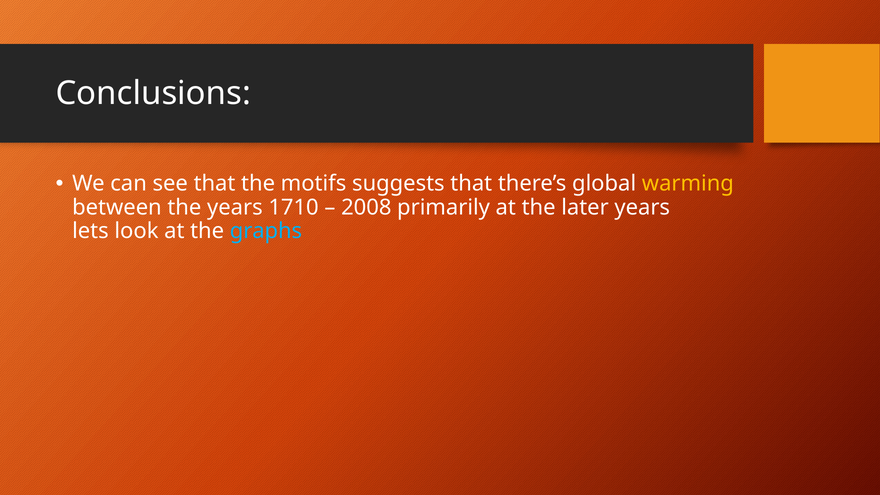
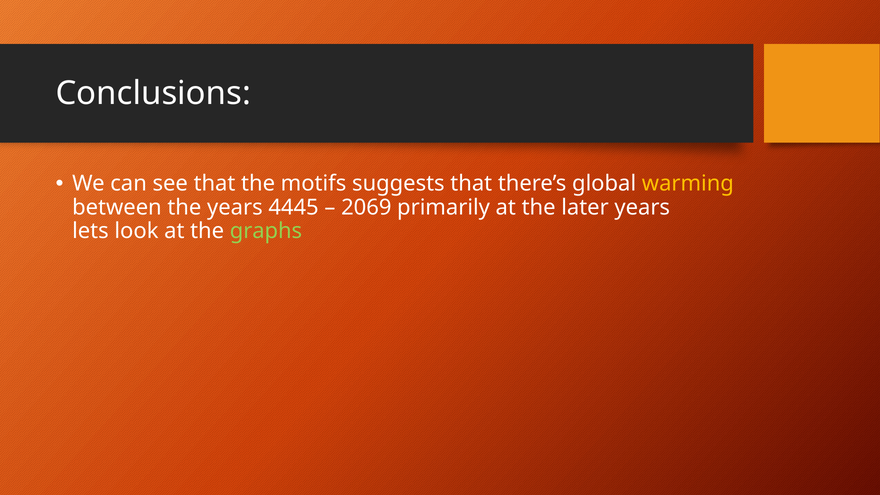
1710: 1710 -> 4445 (294, 207)
2008: 2008 -> 2069 (366, 207)
graphs colour: light blue -> light green (266, 231)
